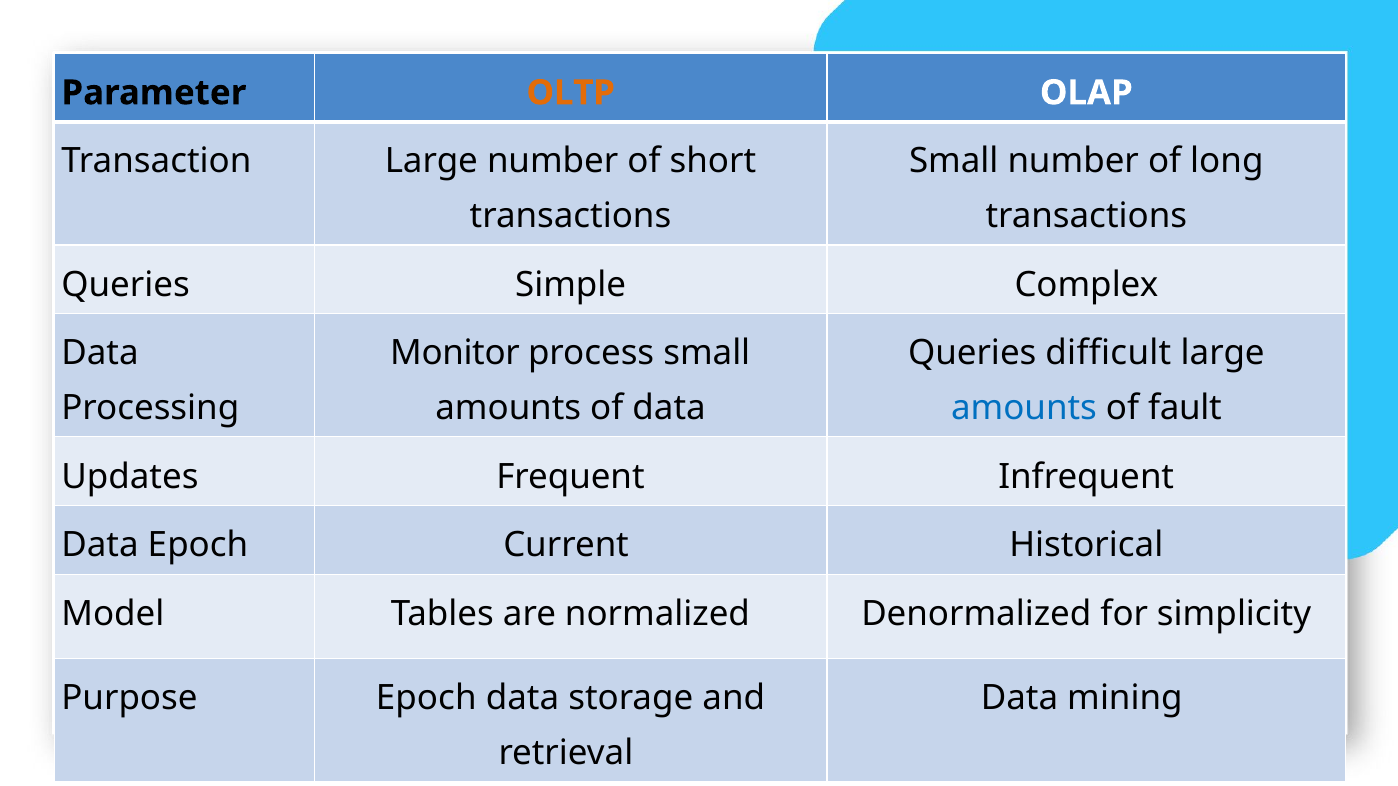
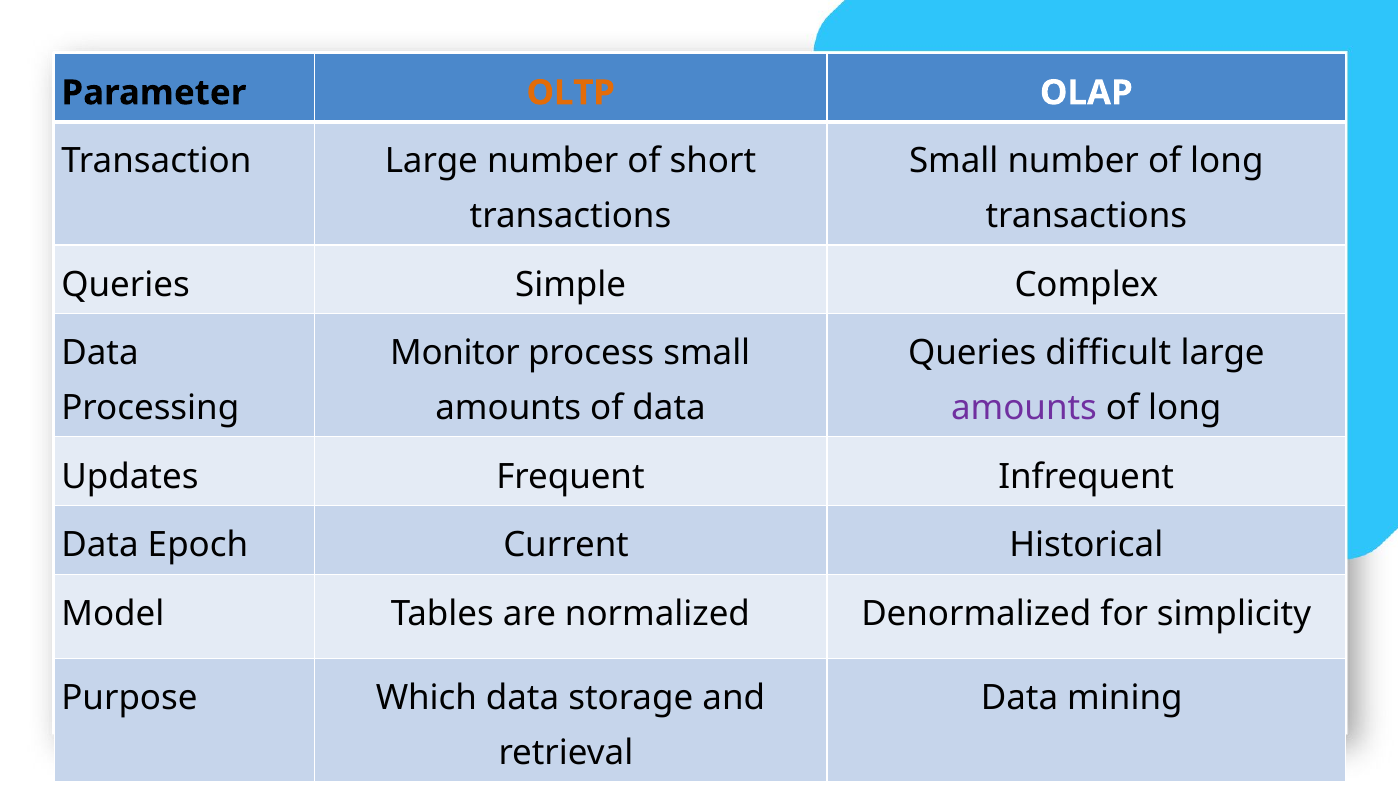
amounts colour: blue -> purple (1024, 408)
fault: fault -> long (1185, 408)
Purpose Epoch: Epoch -> Which (426, 699)
